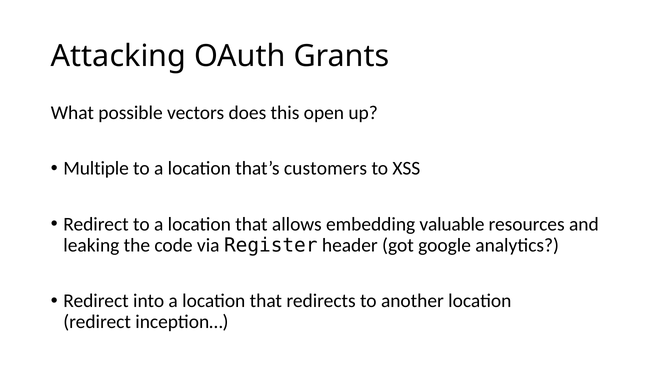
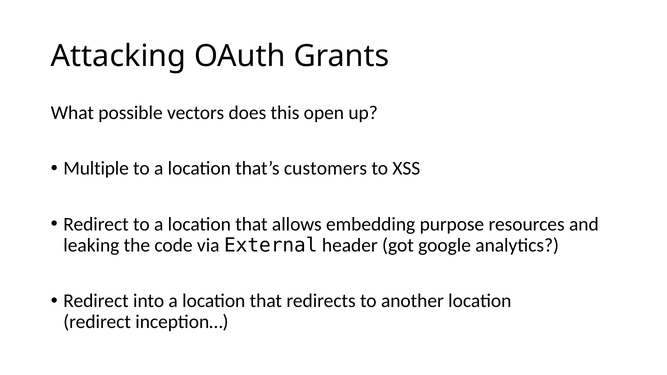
valuable: valuable -> purpose (452, 224)
Register: Register -> External (271, 245)
